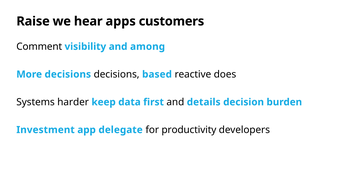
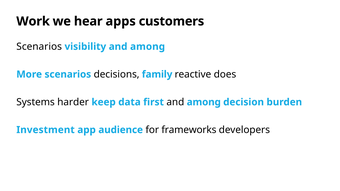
Raise: Raise -> Work (33, 21)
Comment: Comment -> Scenarios (39, 47)
More decisions: decisions -> scenarios (68, 74)
based: based -> family (157, 74)
details: details -> among (204, 102)
delegate: delegate -> audience (121, 130)
productivity: productivity -> frameworks (189, 130)
